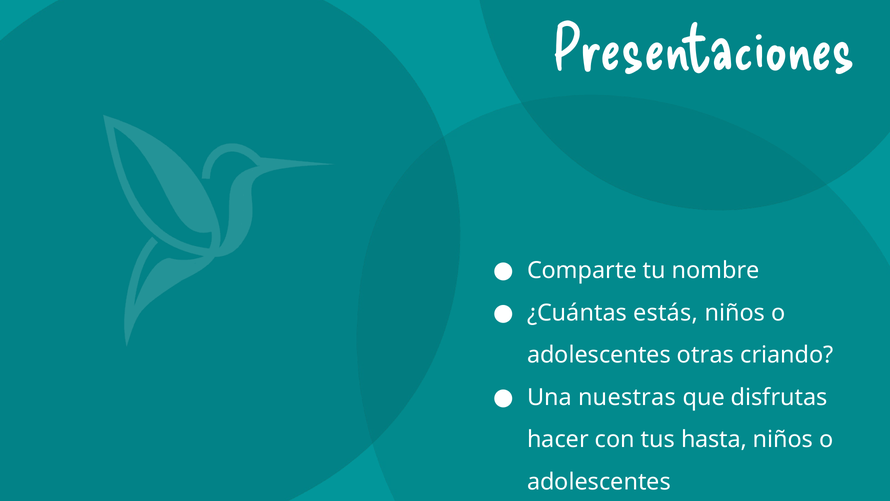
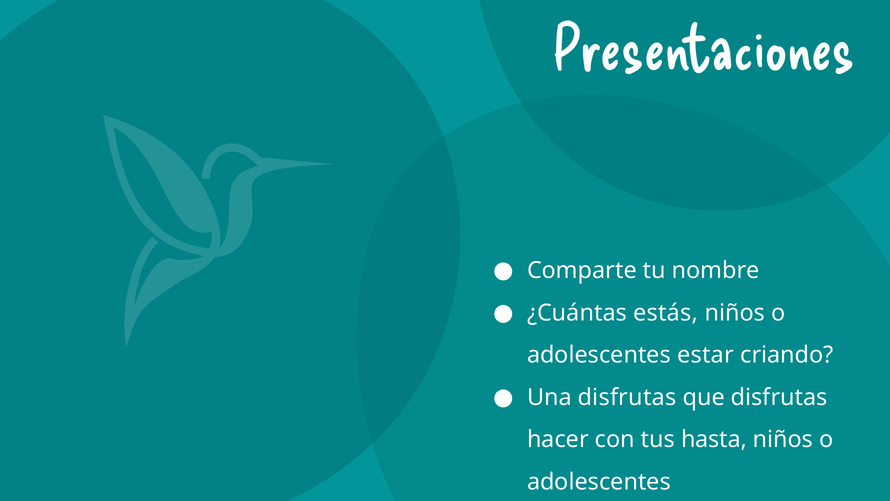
otras: otras -> estar (705, 355)
Una nuestras: nuestras -> disfrutas (627, 397)
